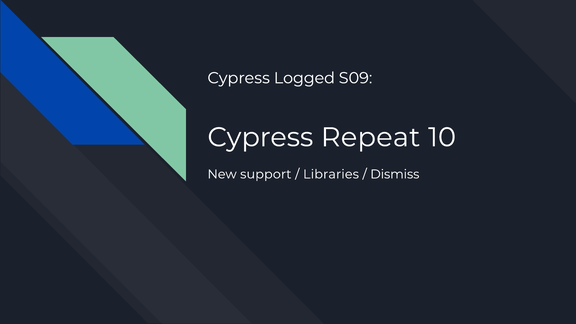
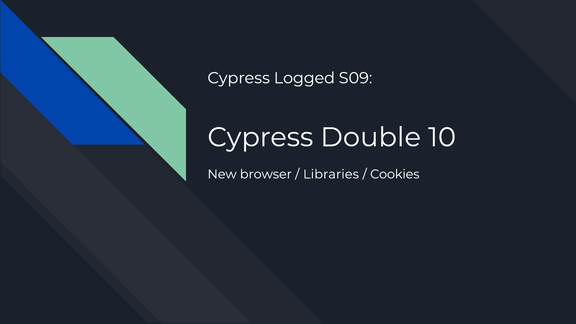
Repeat: Repeat -> Double (371, 137)
support: support -> browser (266, 174)
Dismiss: Dismiss -> Cookies (395, 174)
